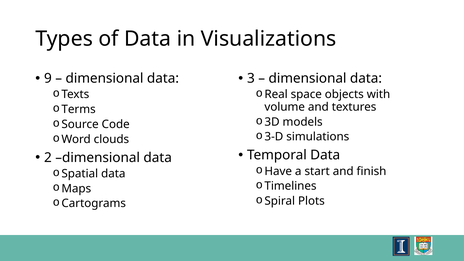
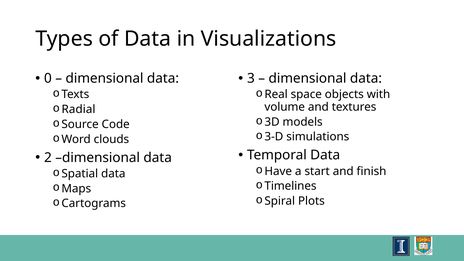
9: 9 -> 0 (48, 78)
Terms: Terms -> Radial (79, 109)
